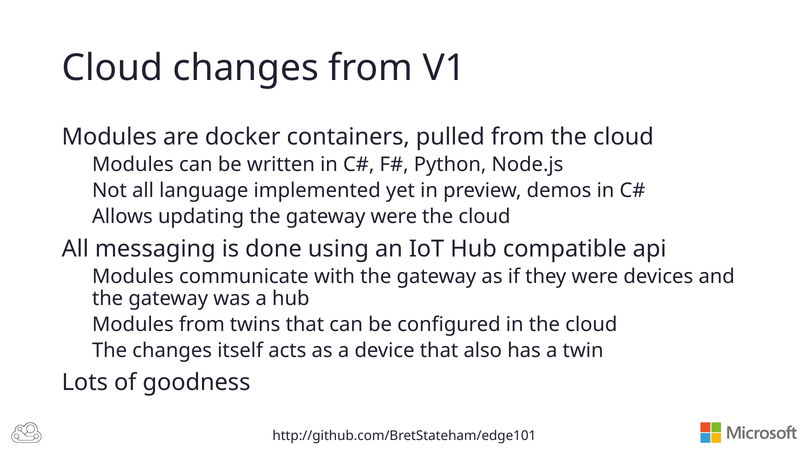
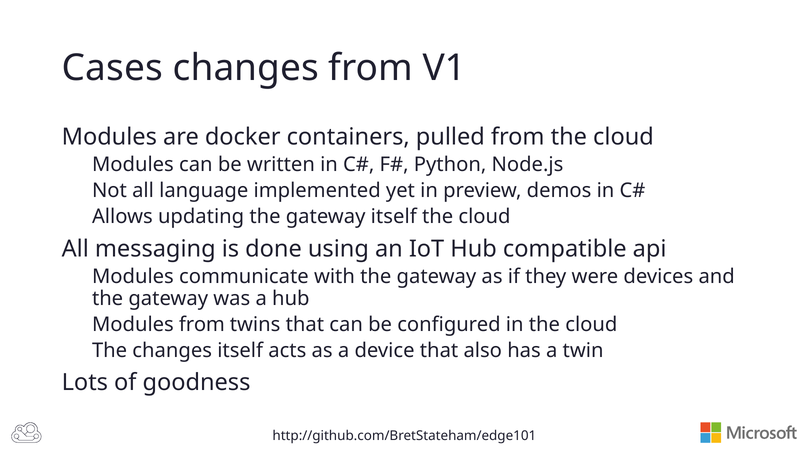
Cloud: Cloud -> Cases (112, 68)
gateway were: were -> itself (394, 217)
